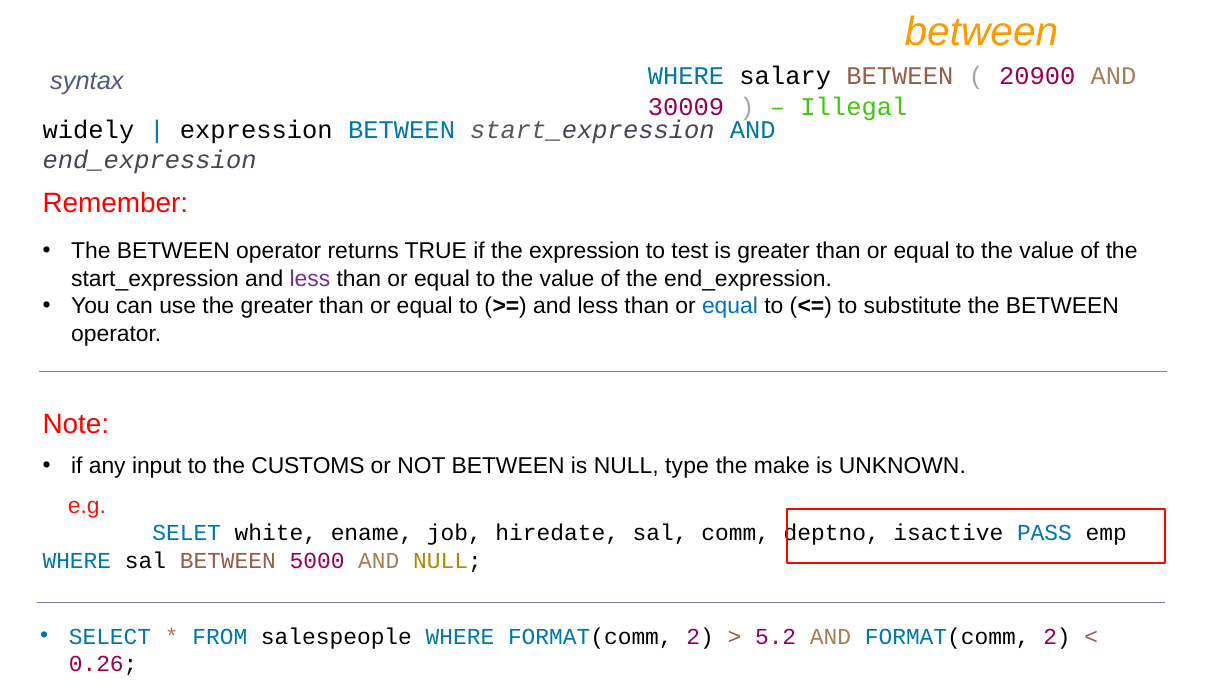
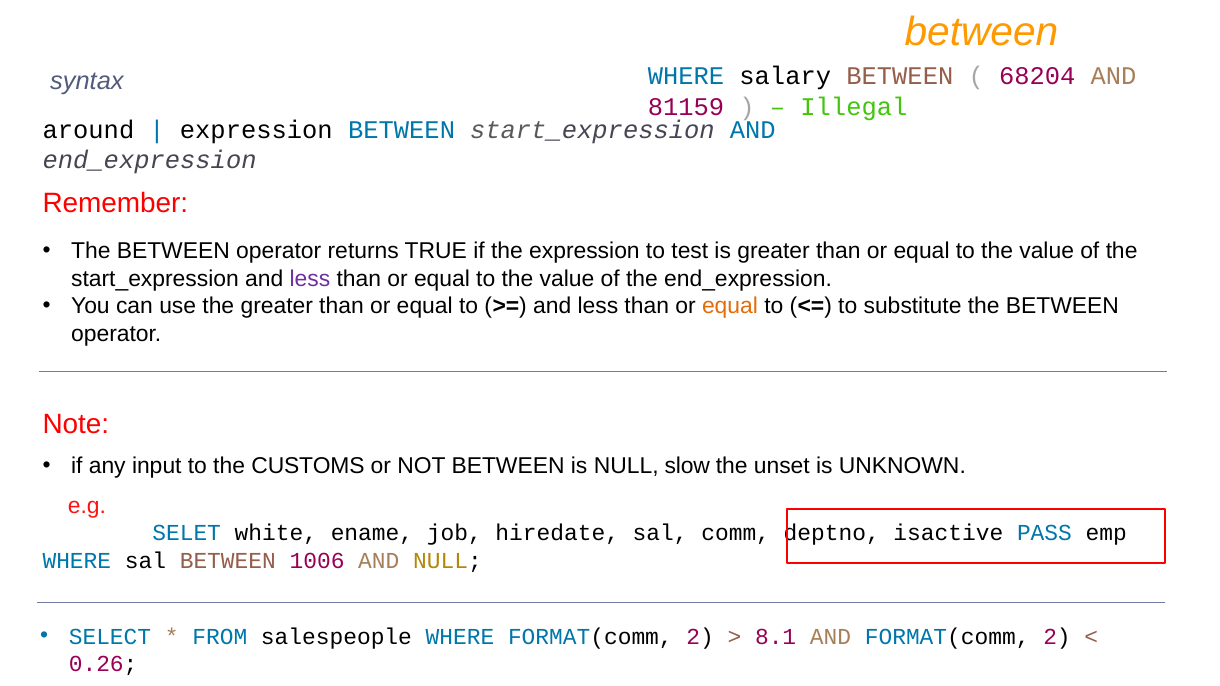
20900: 20900 -> 68204 (1037, 76)
30009: 30009 -> 81159 (686, 107)
widely: widely -> around (88, 130)
equal colour: blue -> orange (730, 306)
type: type -> slow (687, 466)
make: make -> unset (782, 466)
5000: 5000 -> 1006 (317, 561)
5.2: 5.2 -> 8.1 (776, 637)
